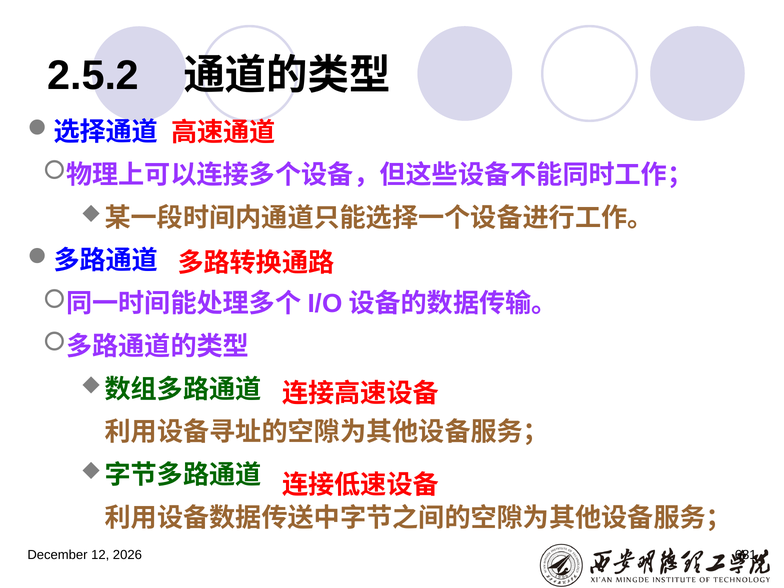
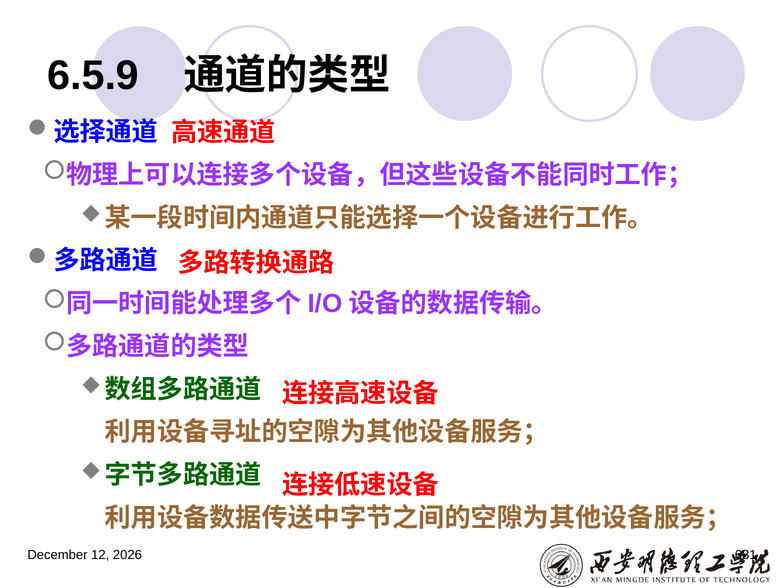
2.5.2: 2.5.2 -> 6.5.9 (93, 75)
